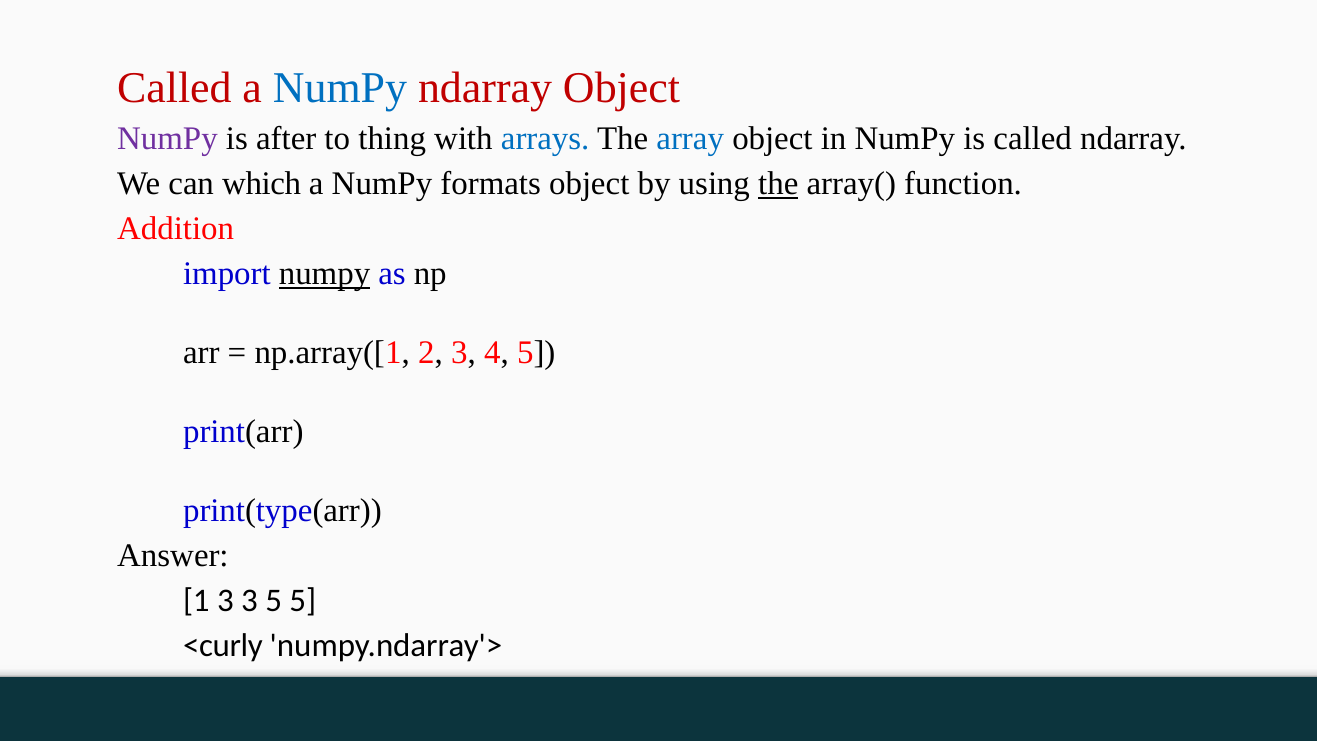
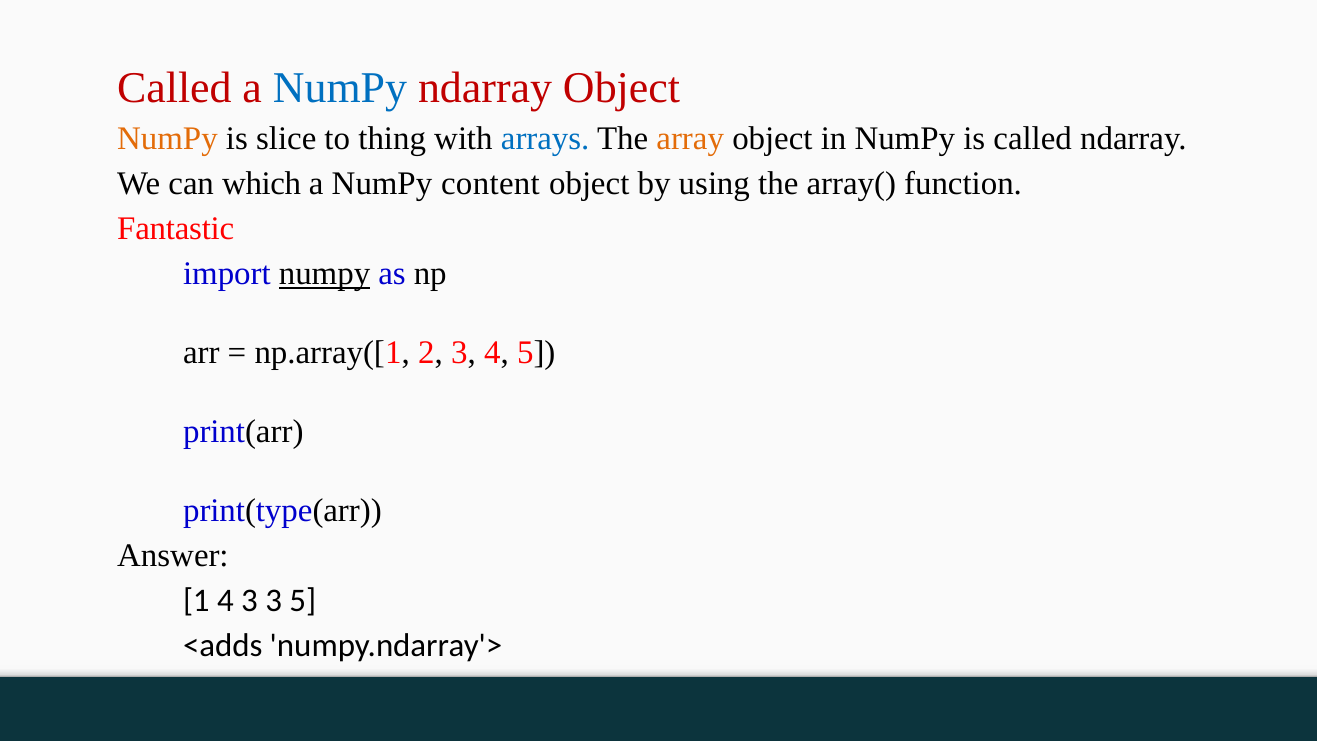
NumPy colour: purple -> orange (167, 139)
after: after -> slice (286, 139)
array colour: blue -> orange (690, 139)
formats: formats -> content (490, 184)
the underline: present -> none (778, 184)
Addition: Addition -> Fantastic (176, 229)
1 3: 3 -> 4 (225, 601)
3 5: 5 -> 3 (274, 601)
<curly: <curly -> <adds (223, 646)
